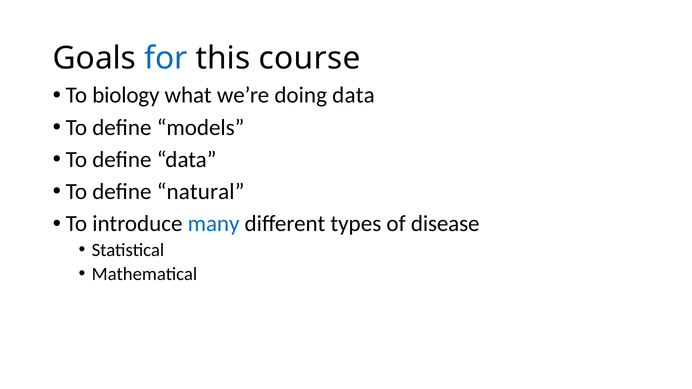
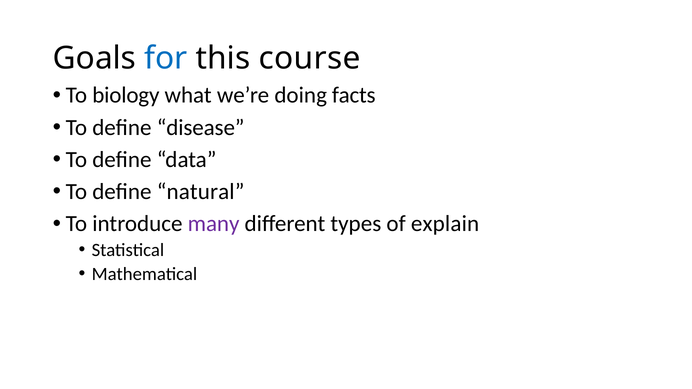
doing data: data -> facts (354, 95)
models: models -> disease (201, 128)
many colour: blue -> purple (214, 224)
disease: disease -> explain (445, 224)
